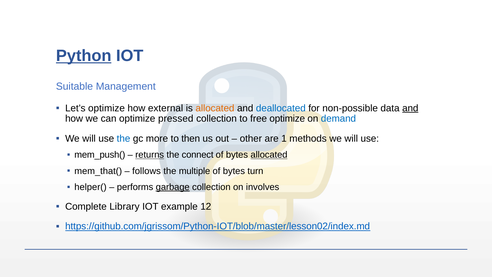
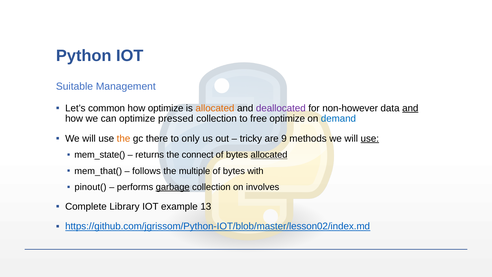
Python underline: present -> none (84, 56)
Let’s optimize: optimize -> common (107, 108)
how external: external -> optimize (166, 108)
deallocated colour: blue -> purple (281, 108)
non-possible: non-possible -> non-however (350, 108)
the colour: blue -> orange (124, 138)
more: more -> there (157, 138)
then: then -> only (191, 138)
other: other -> tricky (251, 138)
1: 1 -> 9 (284, 138)
use underline: none -> present (370, 138)
mem_push(: mem_push( -> mem_state( (100, 155)
returns underline: present -> none (150, 155)
turn: turn -> with (255, 171)
helper(: helper( -> pinout( (90, 187)
12: 12 -> 13 (206, 206)
